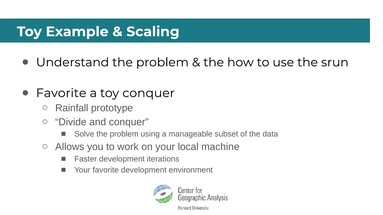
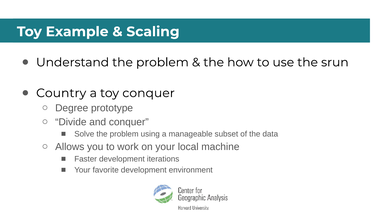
Favorite: Favorite -> Country (61, 93)
Rainfall: Rainfall -> Degree (72, 108)
